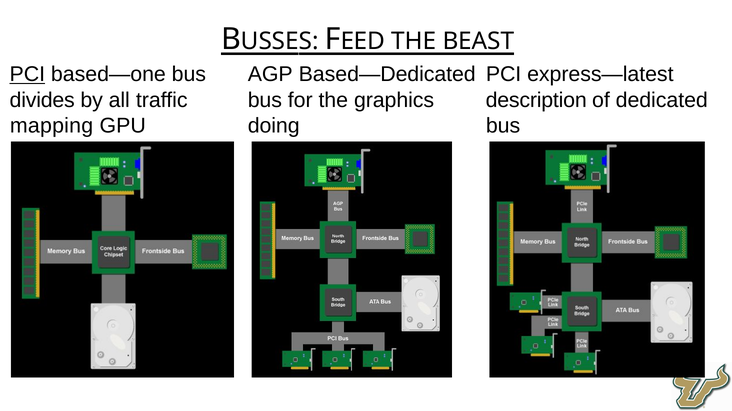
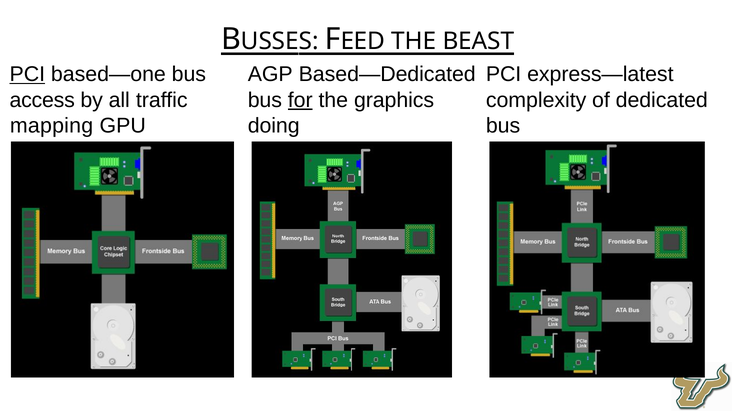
divides: divides -> access (42, 100)
for underline: none -> present (300, 100)
description: description -> complexity (536, 100)
